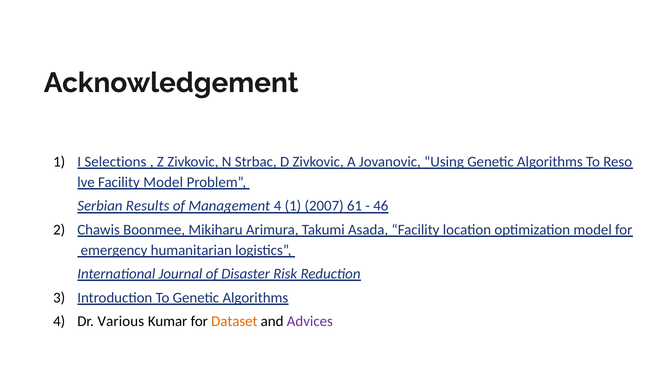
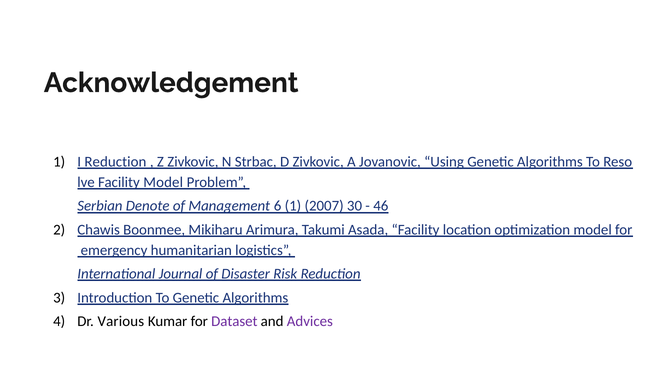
I Selections: Selections -> Reduction (115, 162)
Results: Results -> Denote (148, 206)
Management 4: 4 -> 6 (278, 206)
61: 61 -> 30 (355, 206)
Dataset colour: orange -> purple (234, 321)
